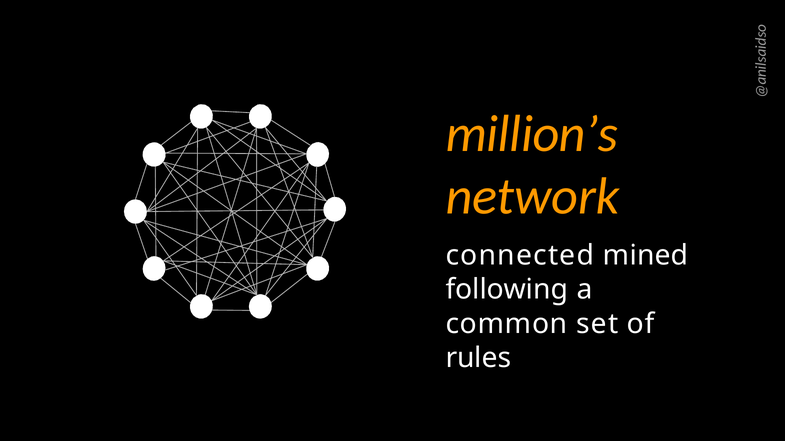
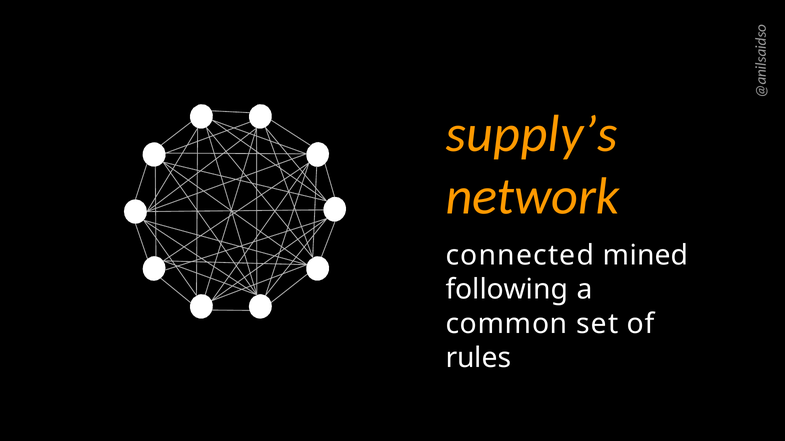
million’s: million’s -> supply’s (532, 134)
